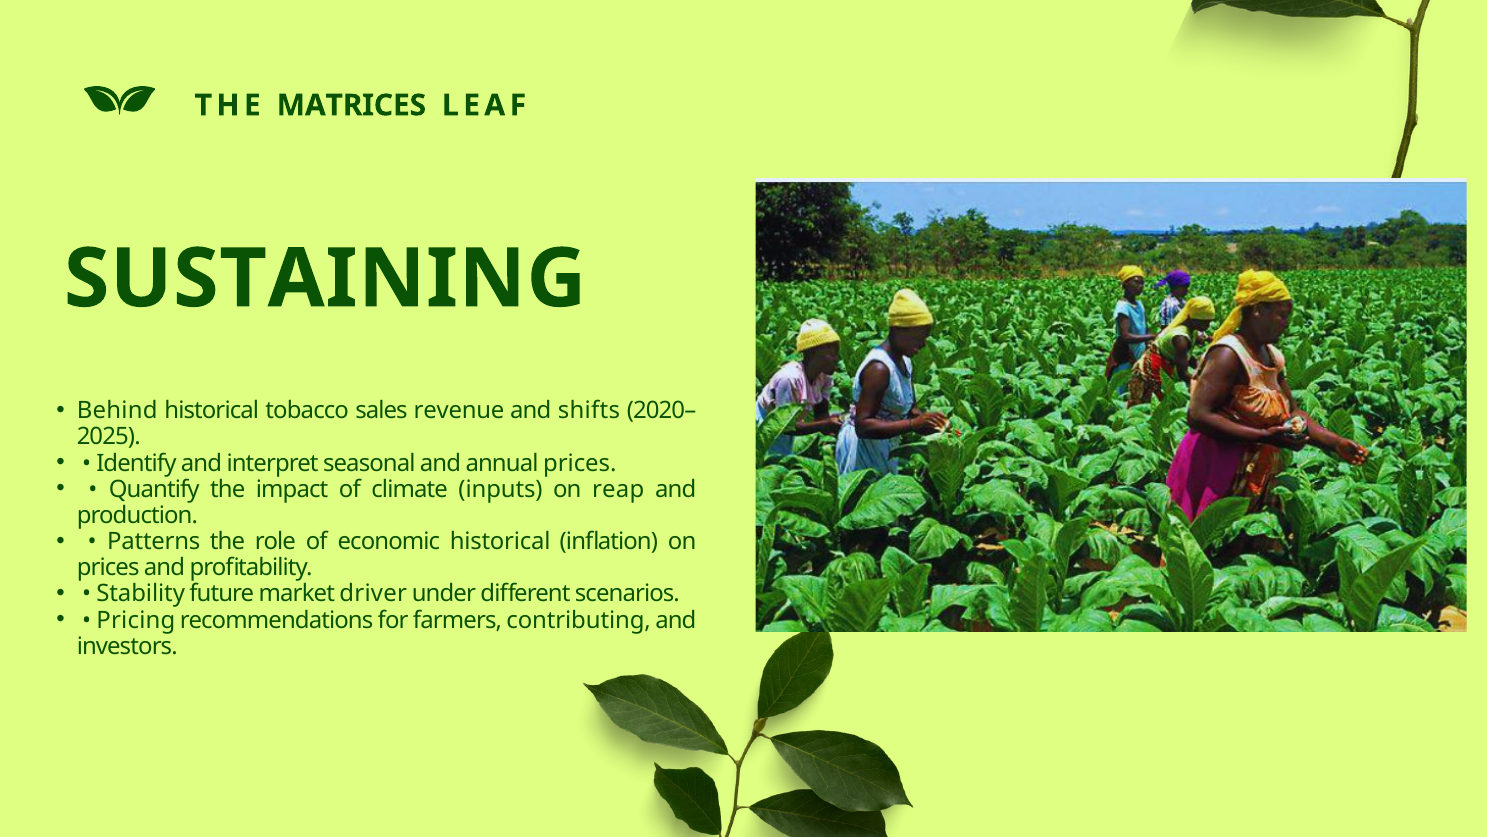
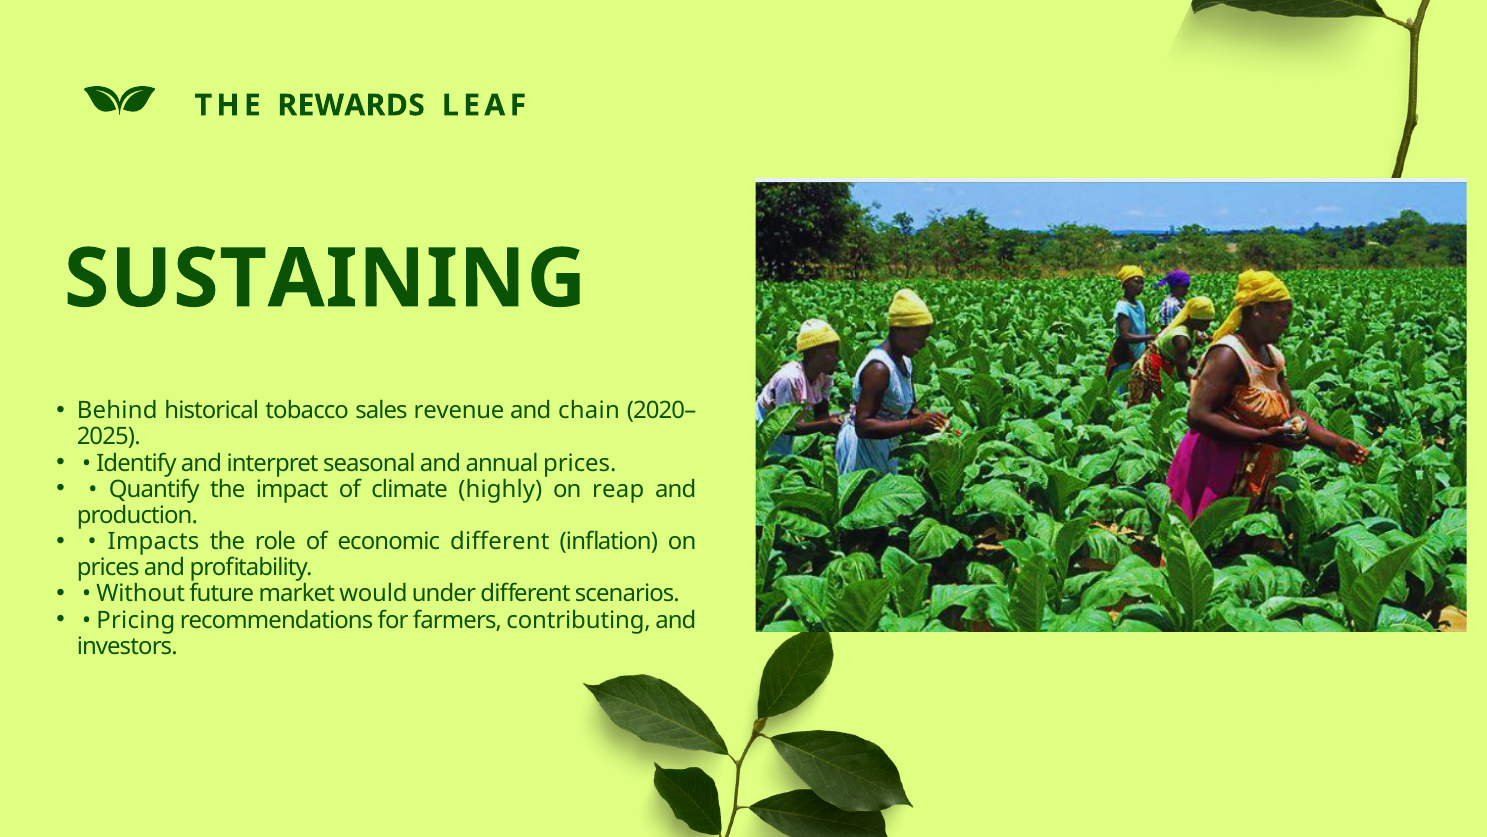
MATRICES: MATRICES -> REWARDS (351, 105)
shifts: shifts -> chain (589, 410)
inputs: inputs -> highly (500, 489)
Patterns: Patterns -> Impacts (154, 541)
economic historical: historical -> different (500, 541)
Stability: Stability -> Without (141, 594)
driver: driver -> would (373, 594)
